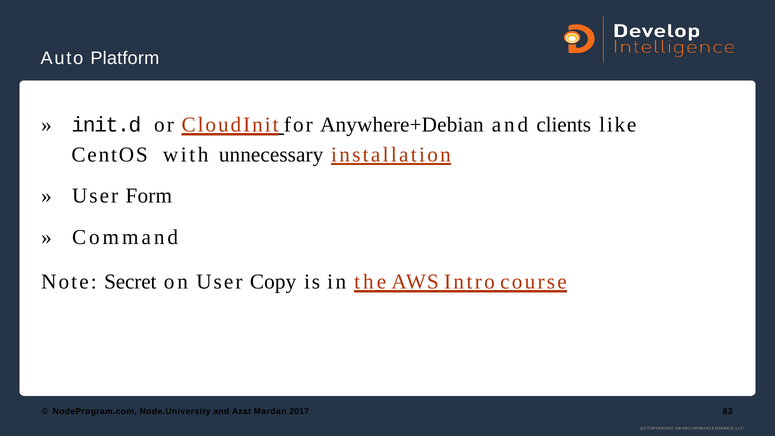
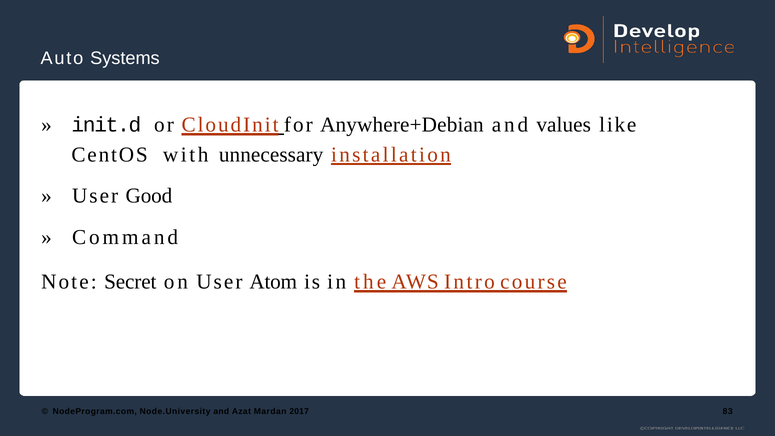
Platform: Platform -> Systems (125, 58)
clients: clients -> values (564, 125)
Form: Form -> Good (149, 196)
Copy: Copy -> Atom (273, 282)
